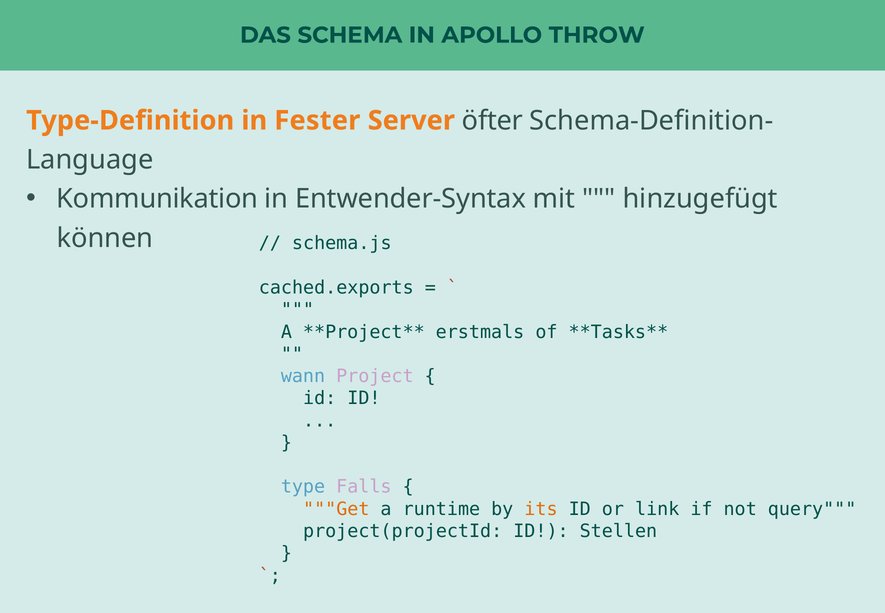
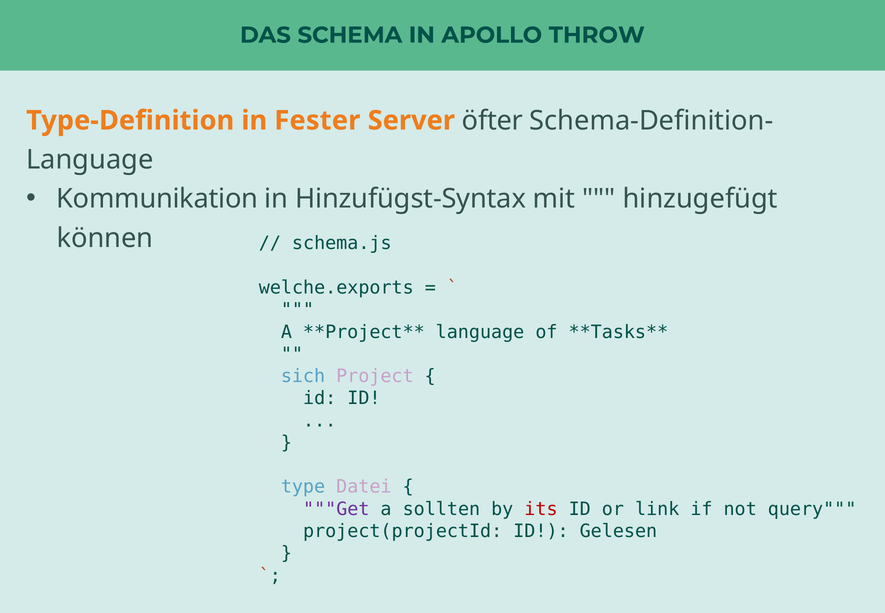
Entwender-Syntax: Entwender-Syntax -> Hinzufügst-Syntax (411, 199)
cached.exports: cached.exports -> welche.exports (336, 288)
erstmals: erstmals -> language (480, 332)
wann: wann -> sich (303, 376)
Falls: Falls -> Datei (364, 487)
Get colour: orange -> purple (336, 509)
runtime: runtime -> sollten (441, 509)
its colour: orange -> red (541, 509)
Stellen: Stellen -> Gelesen (618, 531)
